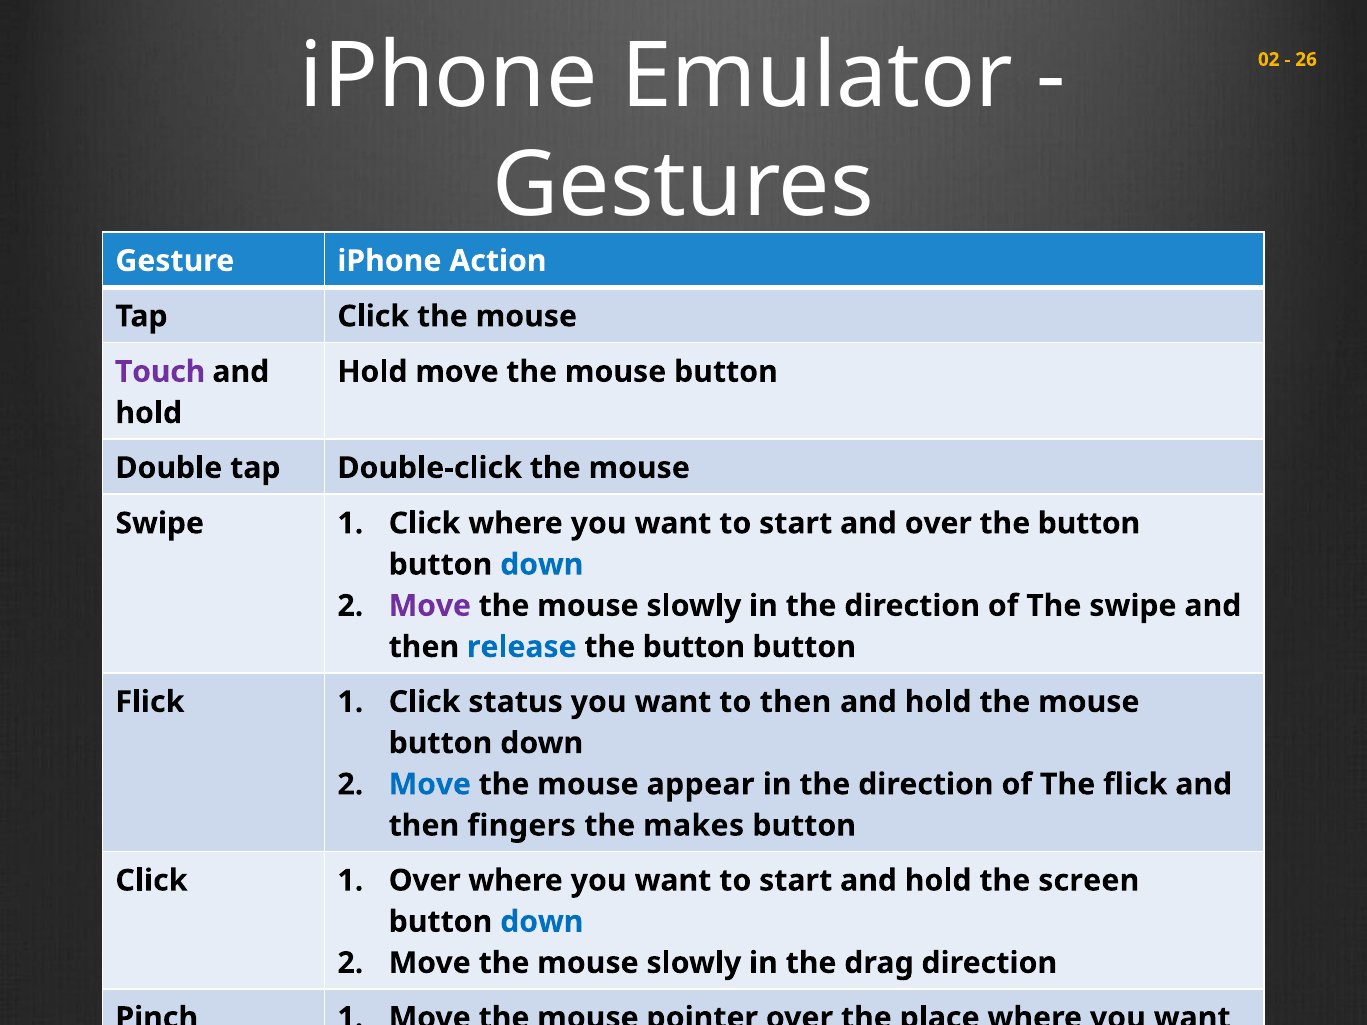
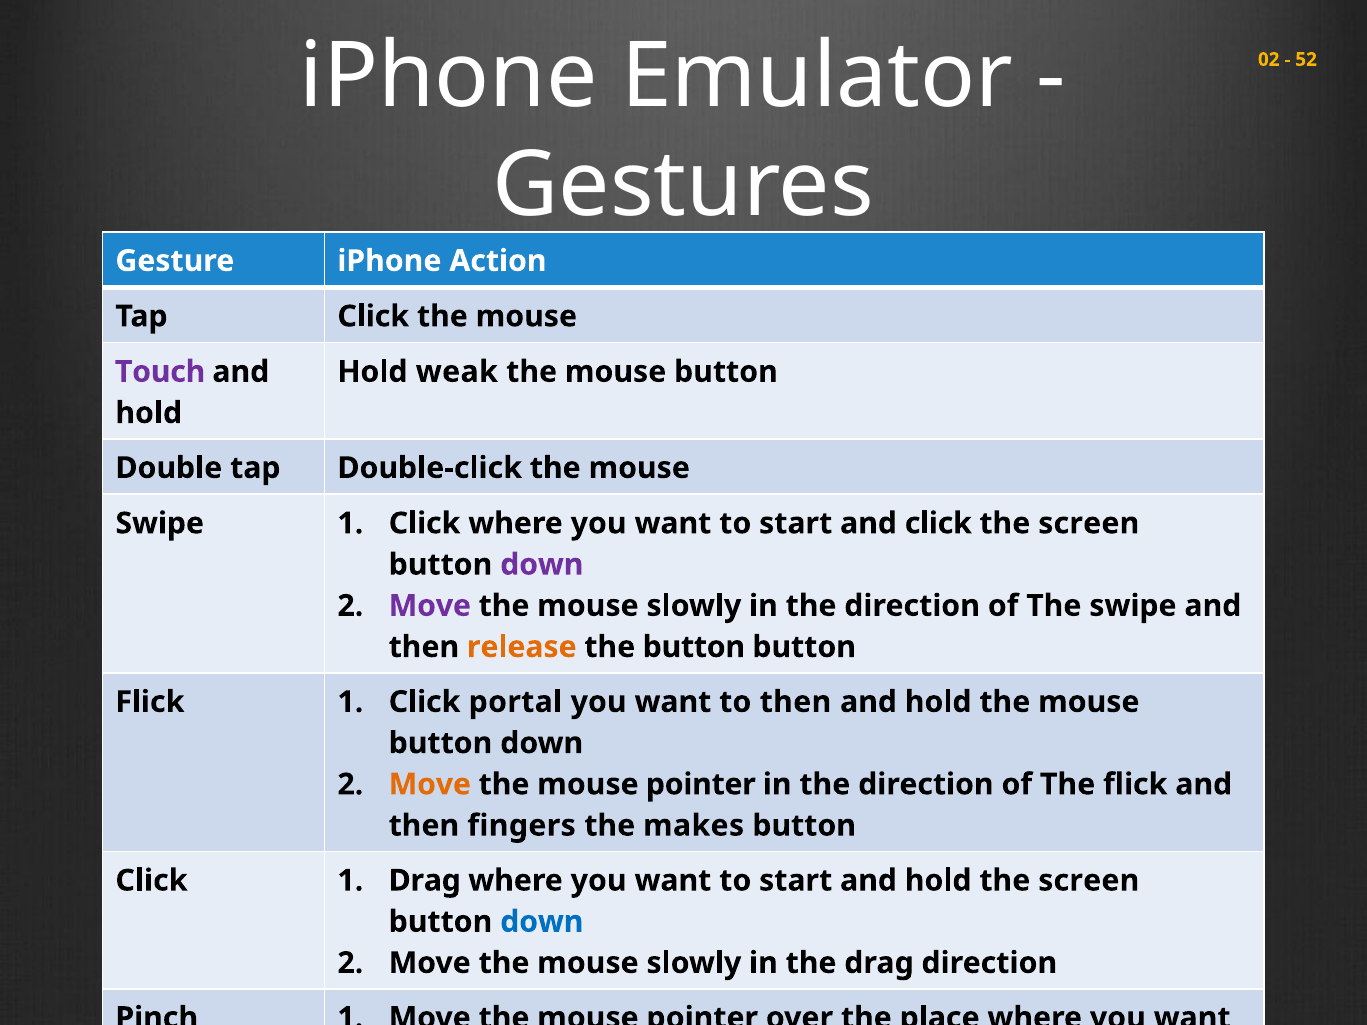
26: 26 -> 52 (1306, 60)
Hold move: move -> weak (457, 372)
and over: over -> click (938, 523)
button: button -> screen (1089, 523)
down colour: blue -> purple (542, 565)
release colour: blue -> orange (522, 647)
status: status -> portal (515, 702)
Move colour: blue -> orange (430, 785)
appear: appear -> pointer (701, 785)
Over: Over -> Drag (425, 881)
